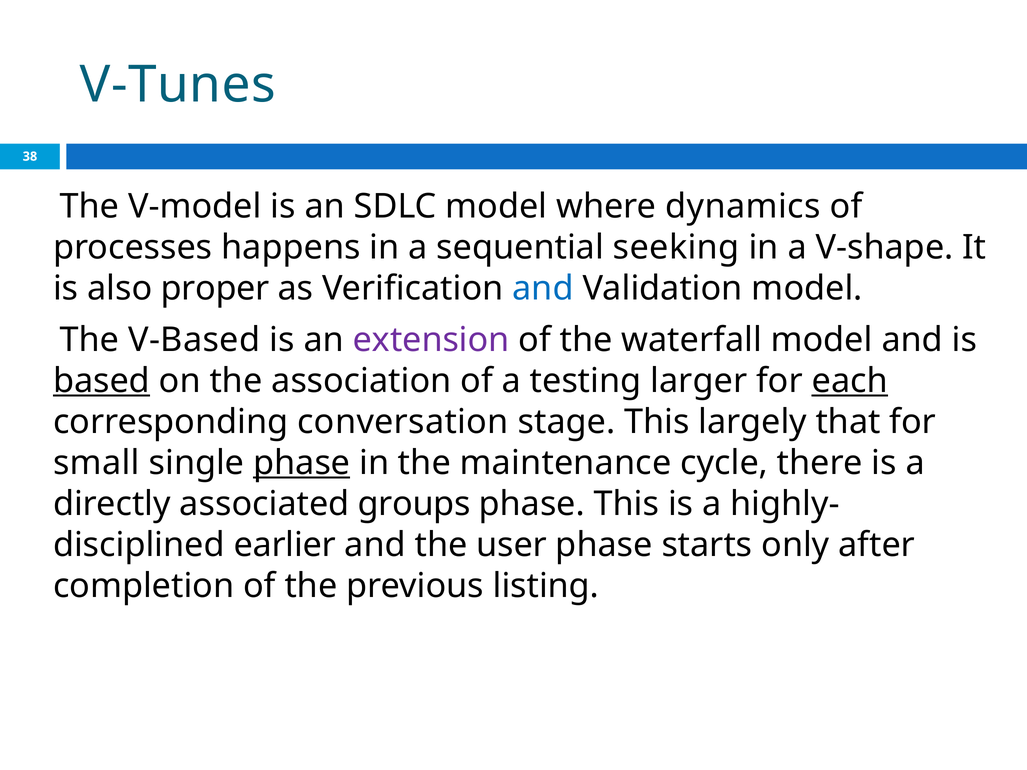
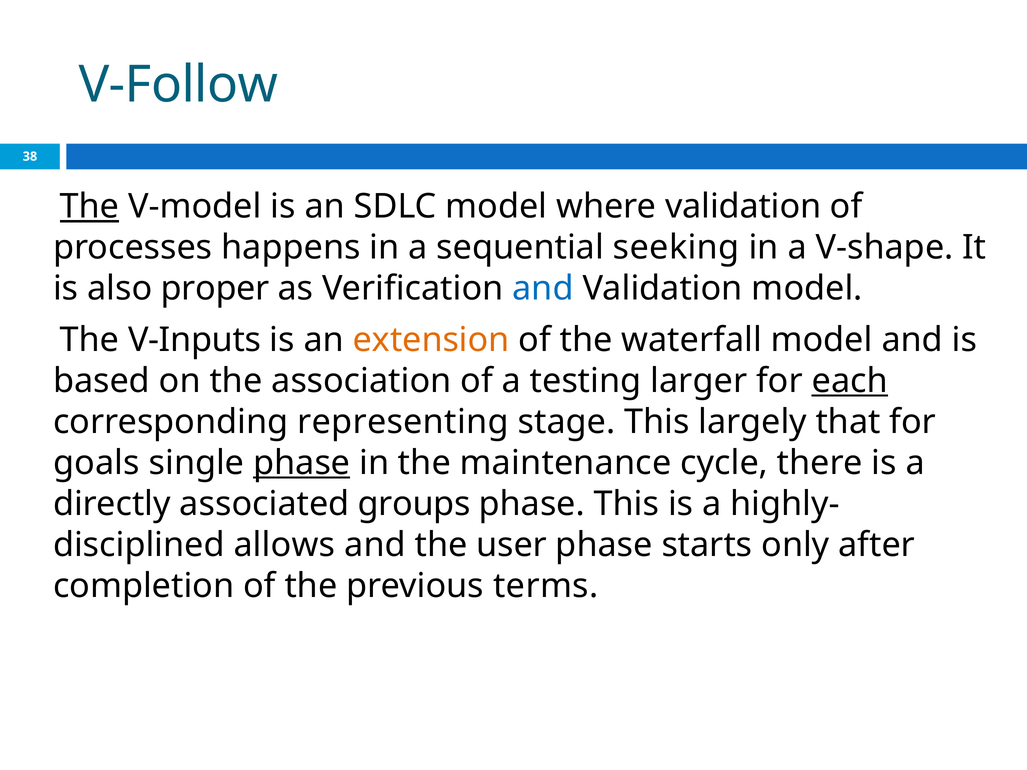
V-Tunes: V-Tunes -> V-Follow (178, 85)
The underline: none -> present (89, 207)
where dynamics: dynamics -> validation (743, 207)
V-Based: V-Based -> V-Inputs (195, 340)
extension colour: purple -> orange (431, 340)
based underline: present -> none (102, 381)
conversation: conversation -> representing (403, 422)
small: small -> goals (96, 463)
earlier: earlier -> allows (284, 545)
listing: listing -> terms (546, 586)
